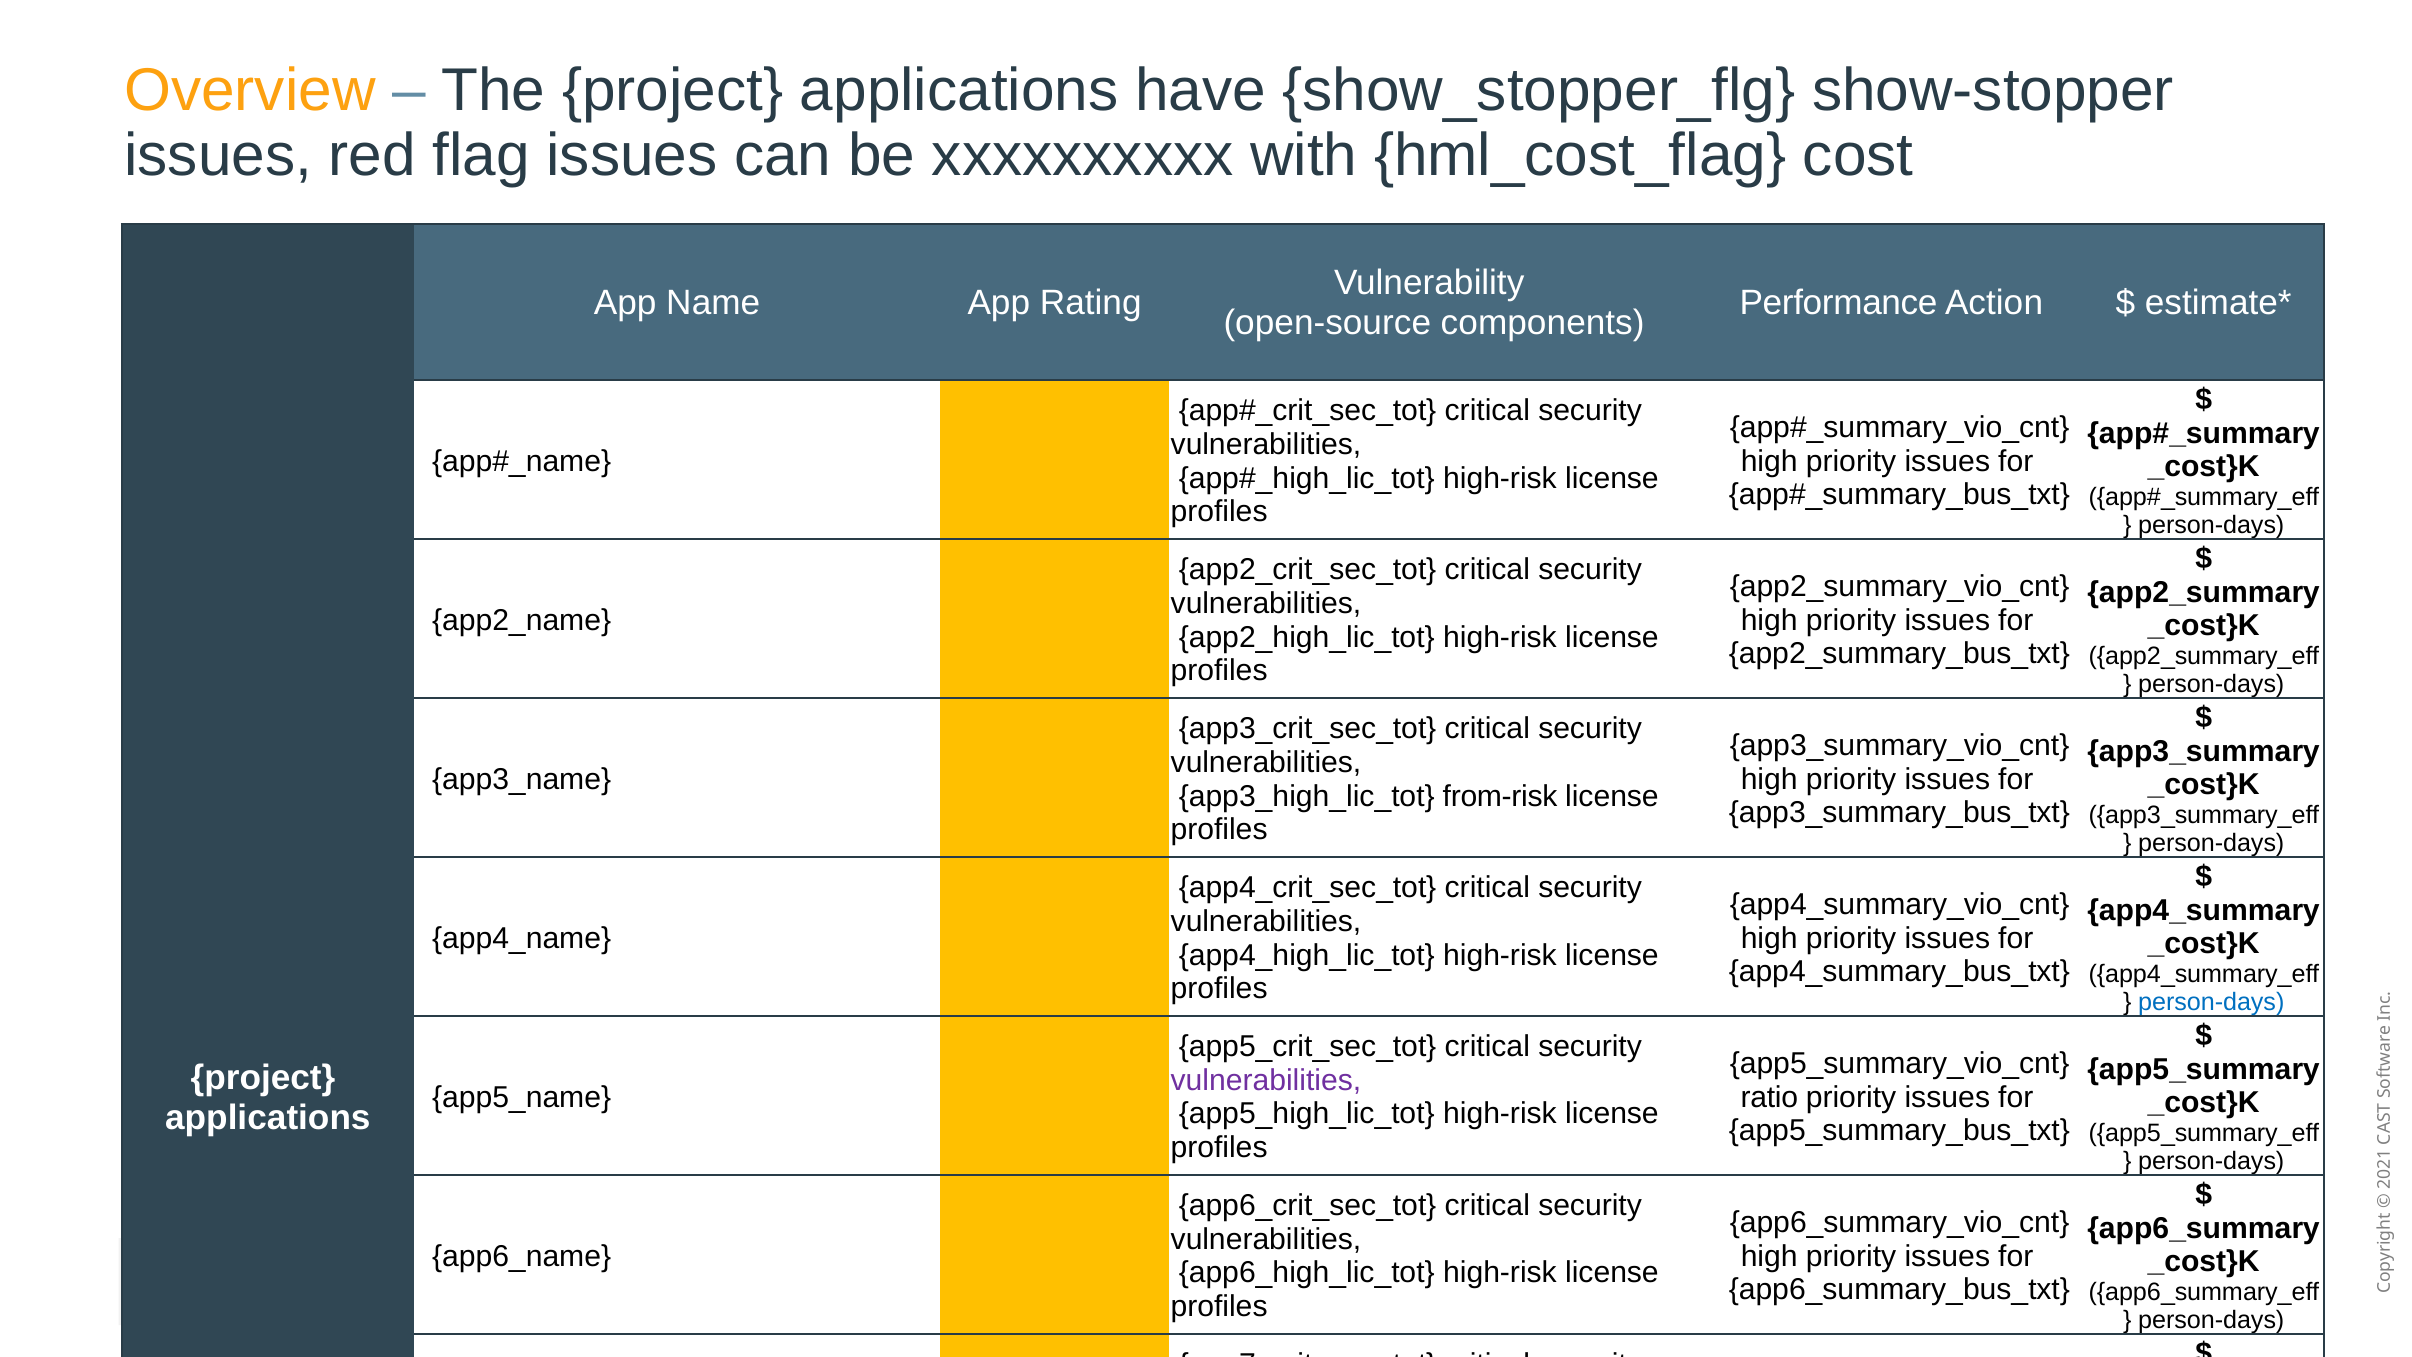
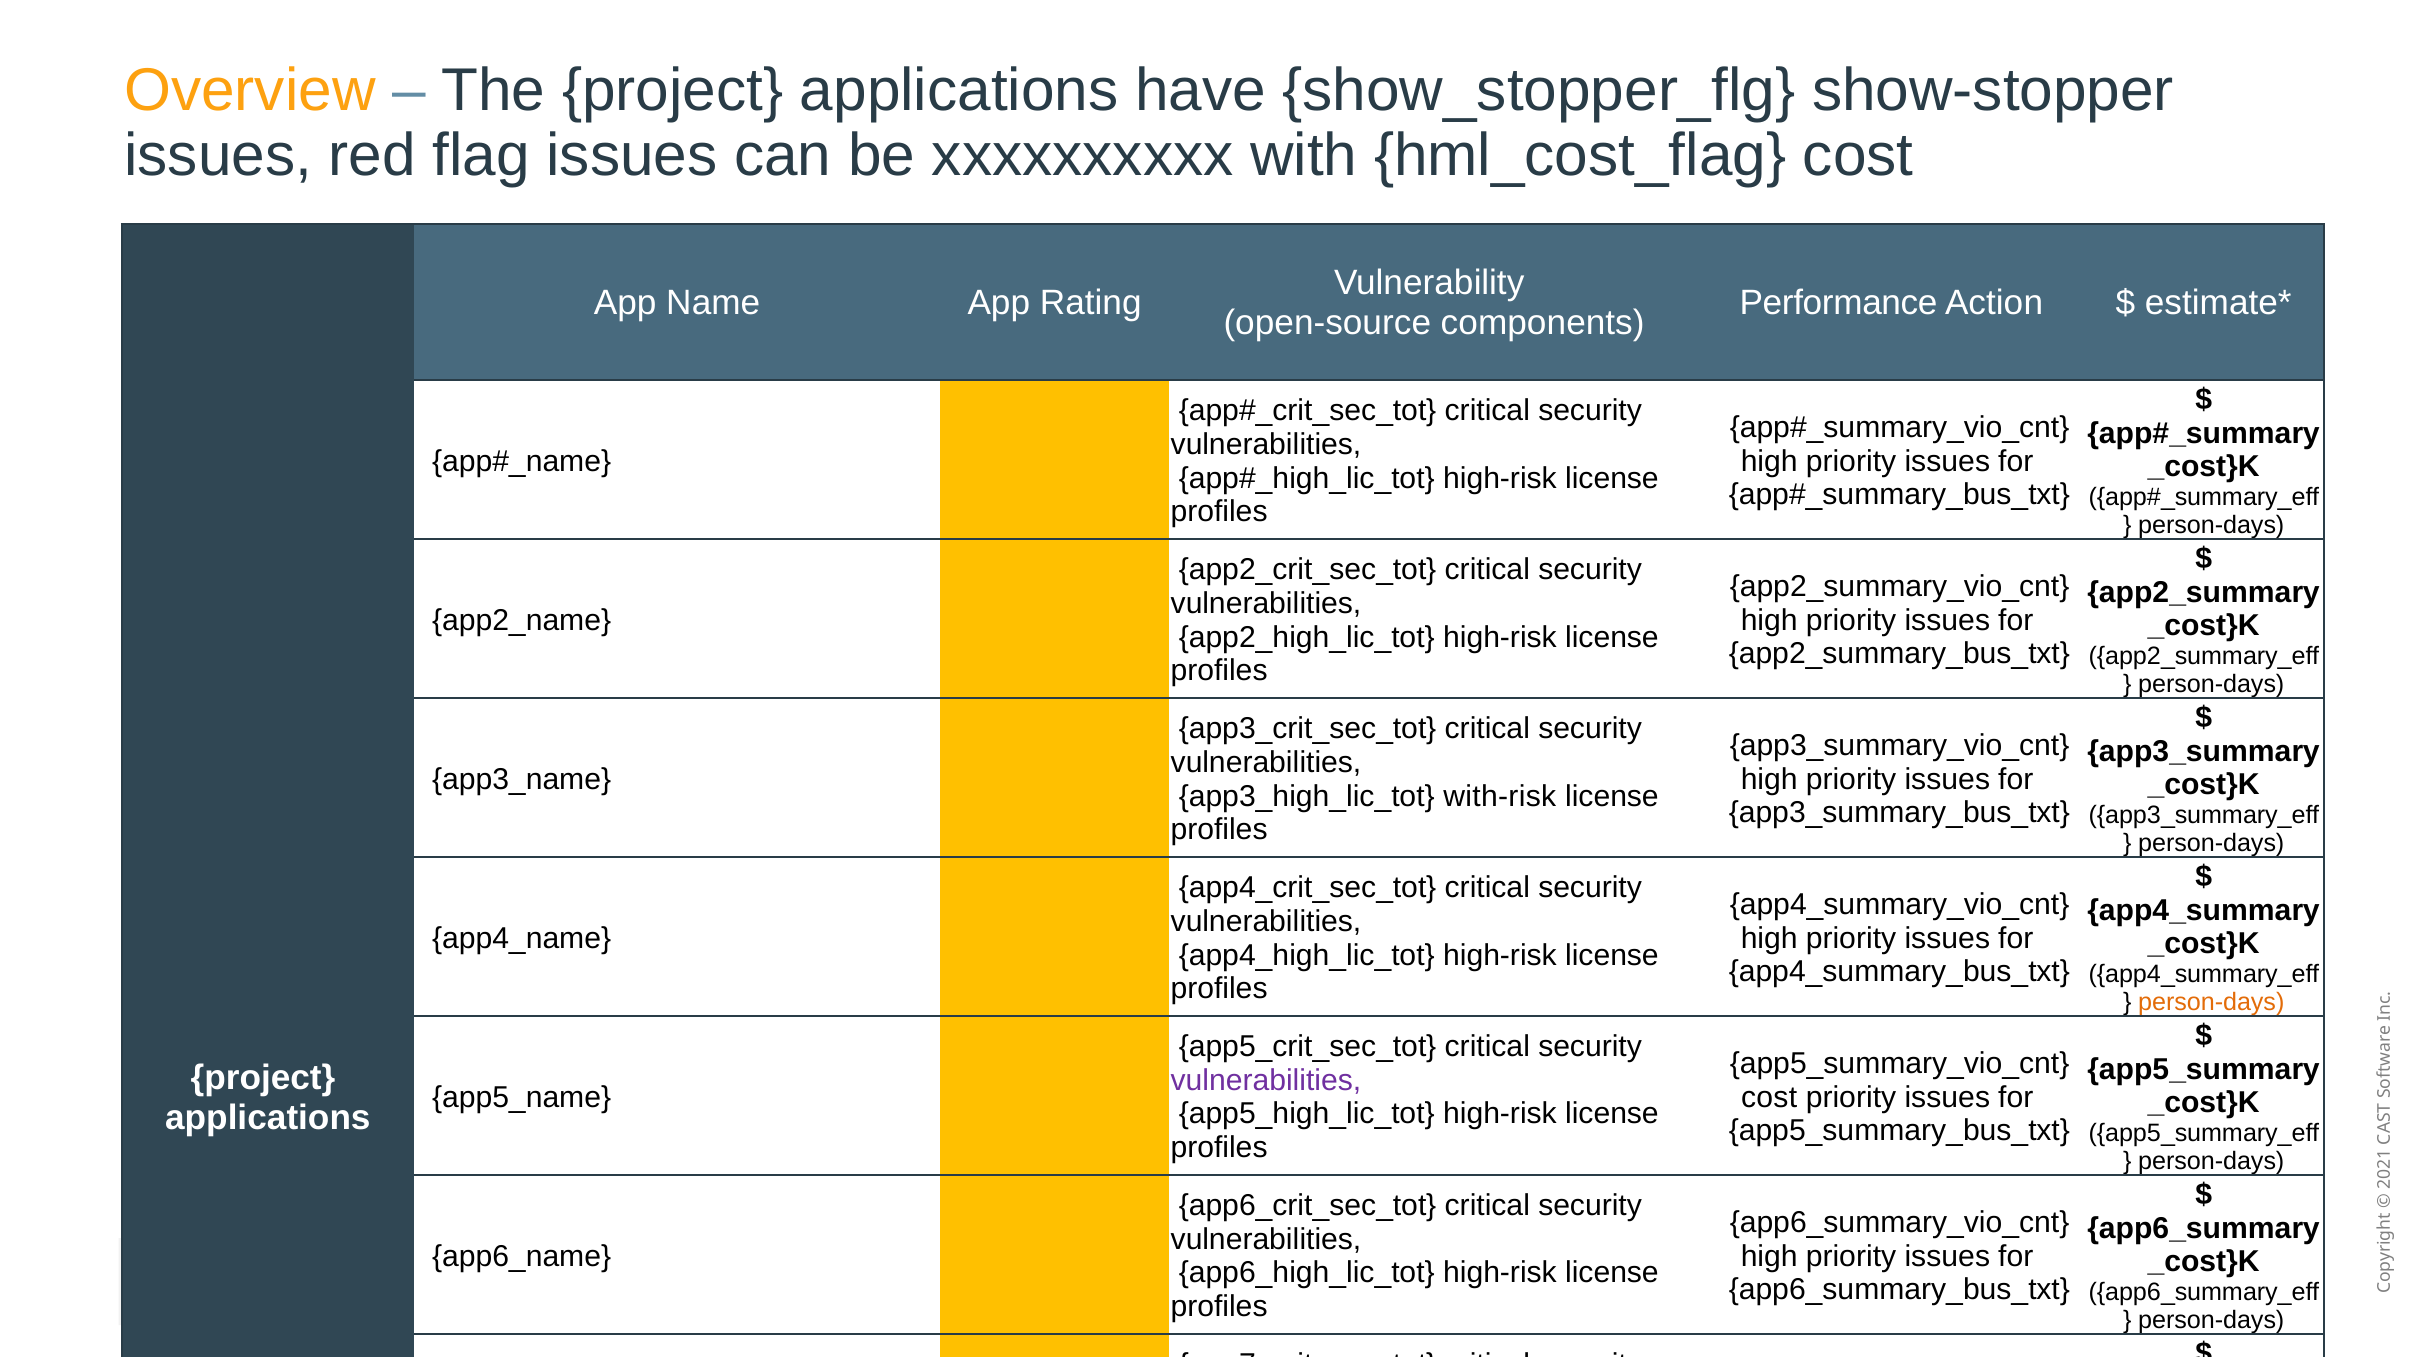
from-risk: from-risk -> with-risk (1500, 796)
person-days colour: blue -> orange (2211, 1002)
ratio: ratio -> cost (1769, 1097)
